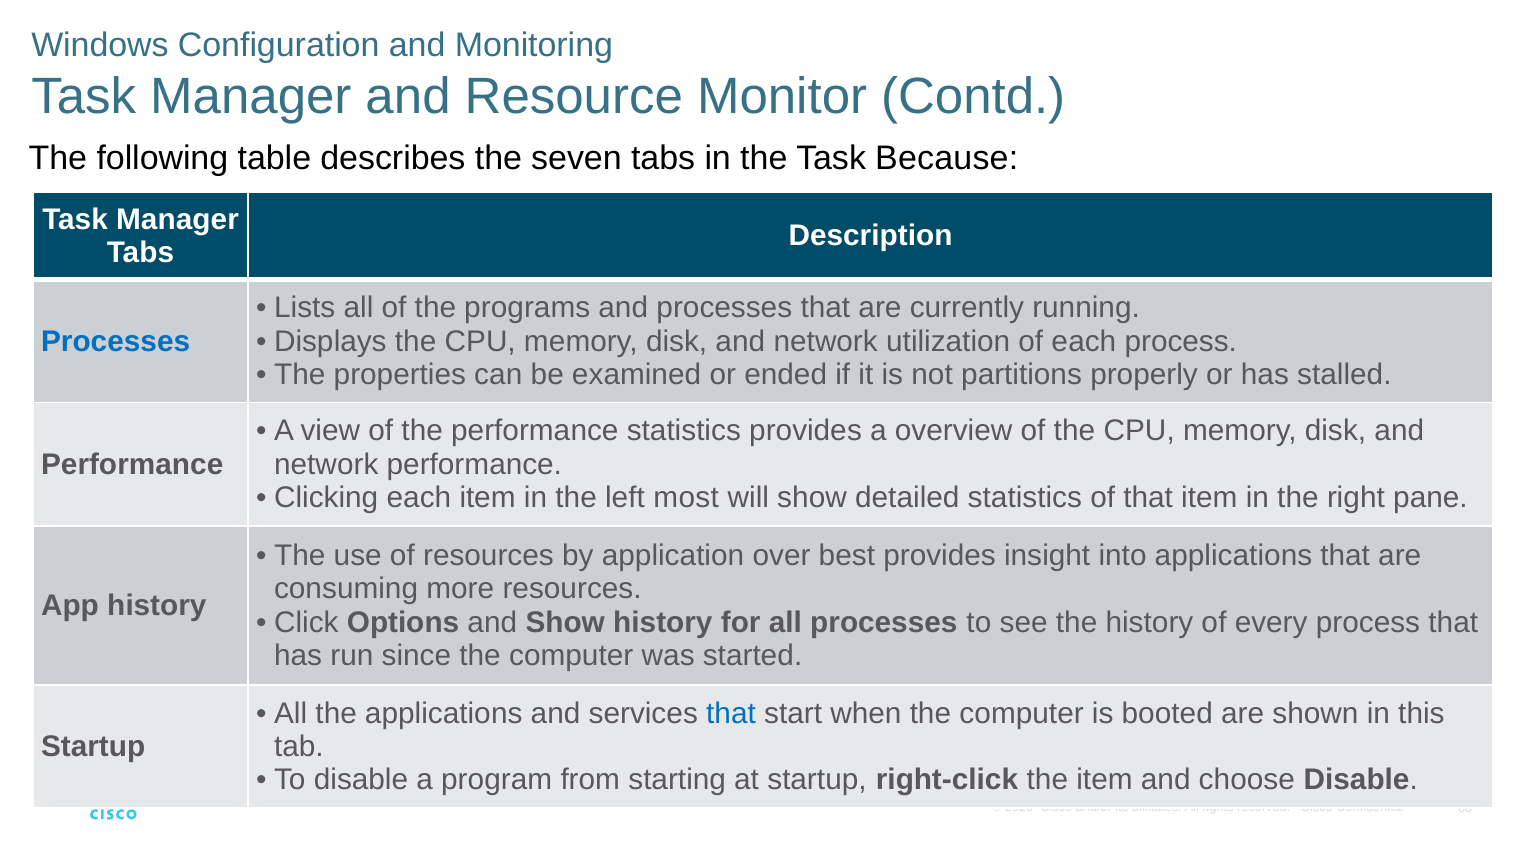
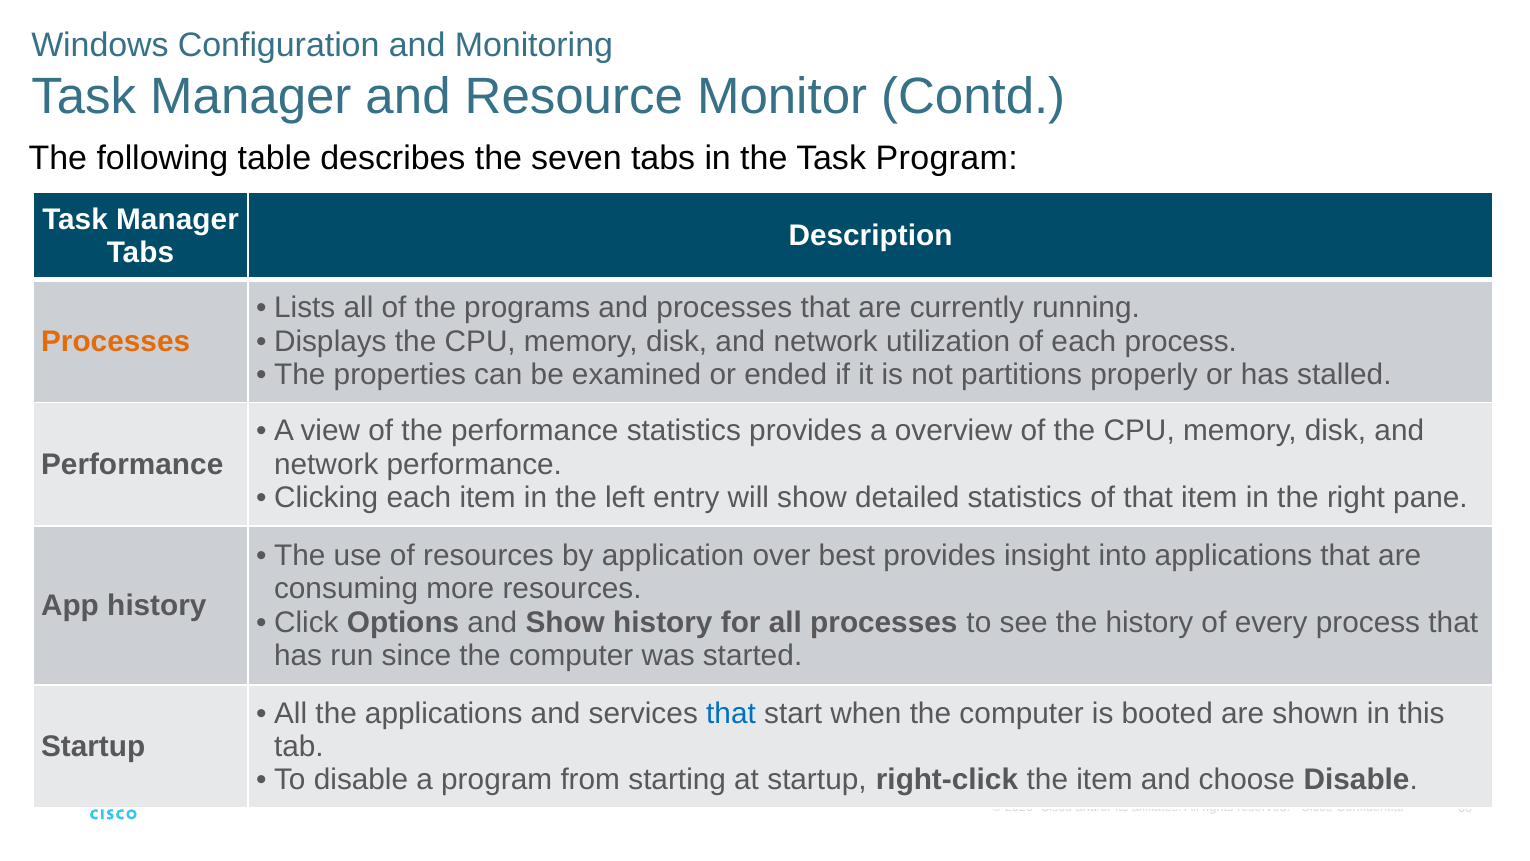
Task Because: Because -> Program (947, 158)
Processes colour: blue -> orange (116, 341)
most: most -> entry (686, 498)
